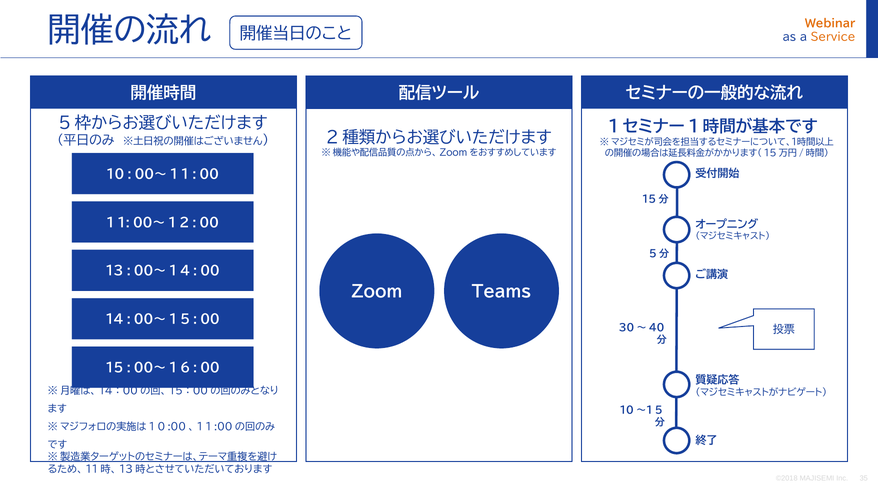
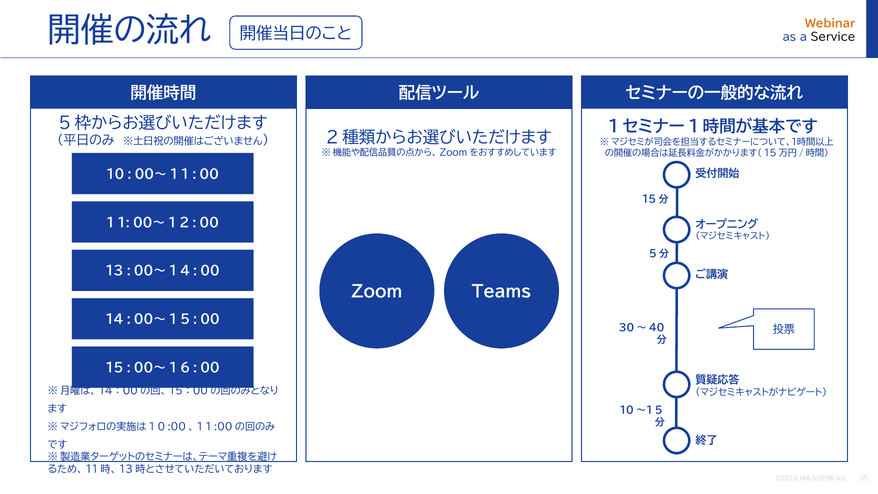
Service colour: orange -> black (833, 37)
